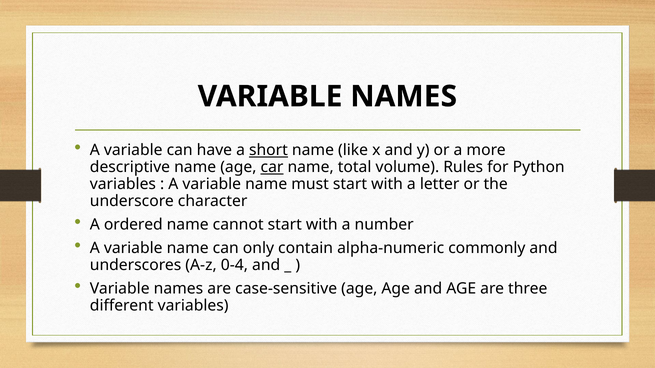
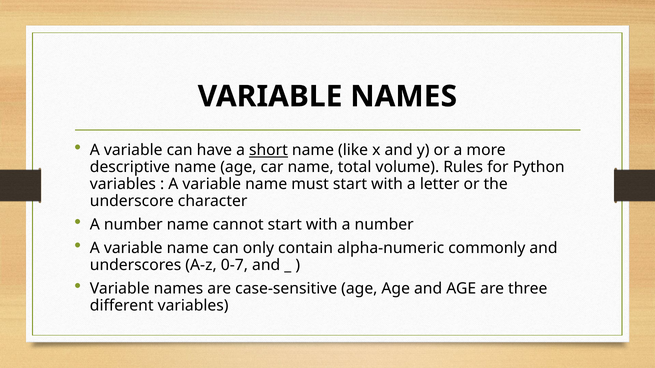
car underline: present -> none (272, 167)
ordered: ordered -> number (133, 225)
0-4: 0-4 -> 0-7 (234, 265)
